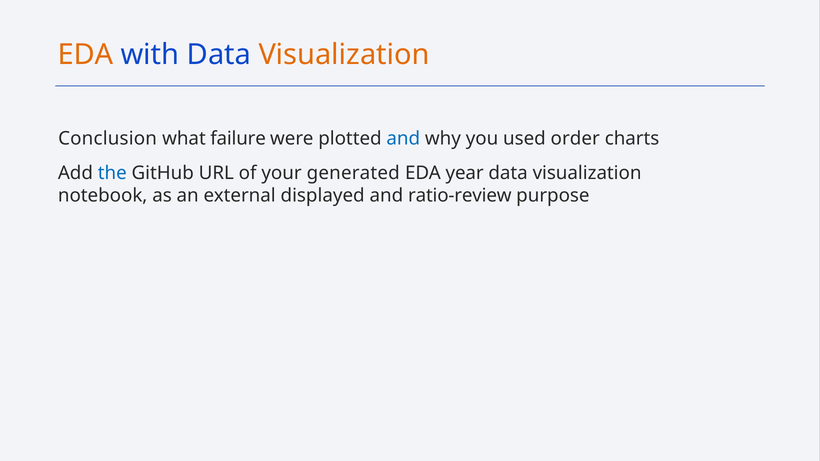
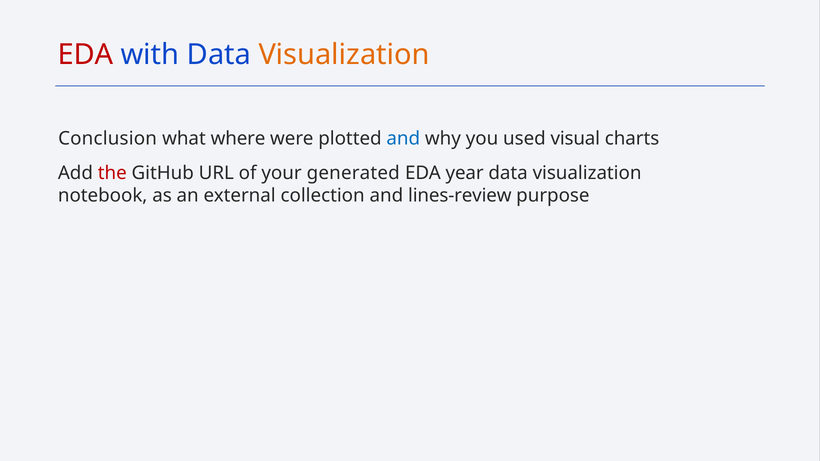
EDA colour: orange -> red (86, 55)
failure: failure -> where (238, 138)
order: order -> visual (575, 138)
the colour: blue -> red (112, 173)
displayed: displayed -> collection (323, 195)
ratio-review: ratio-review -> lines-review (460, 195)
